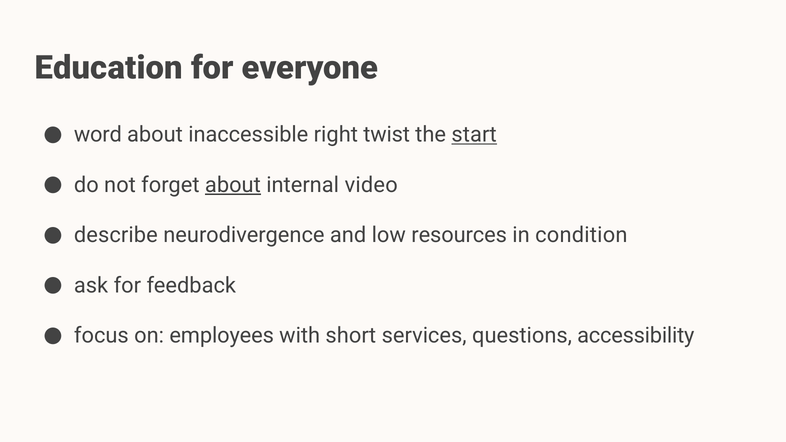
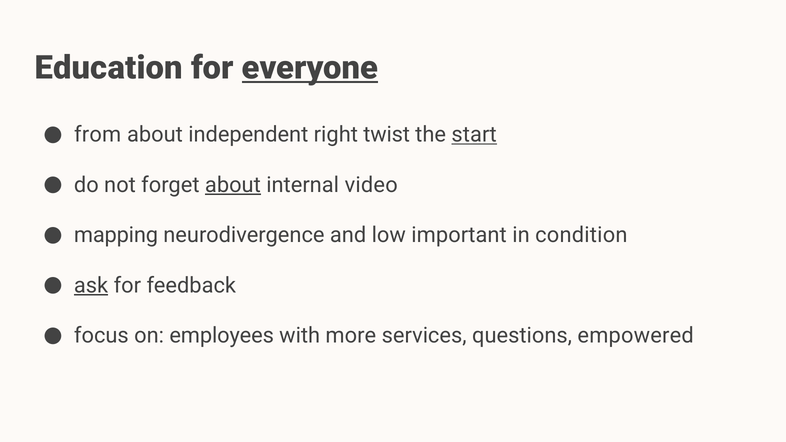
everyone underline: none -> present (310, 68)
word: word -> from (98, 135)
inaccessible: inaccessible -> independent (248, 135)
describe: describe -> mapping (116, 235)
resources: resources -> important (459, 235)
ask underline: none -> present (91, 286)
short: short -> more (351, 336)
accessibility: accessibility -> empowered (636, 336)
